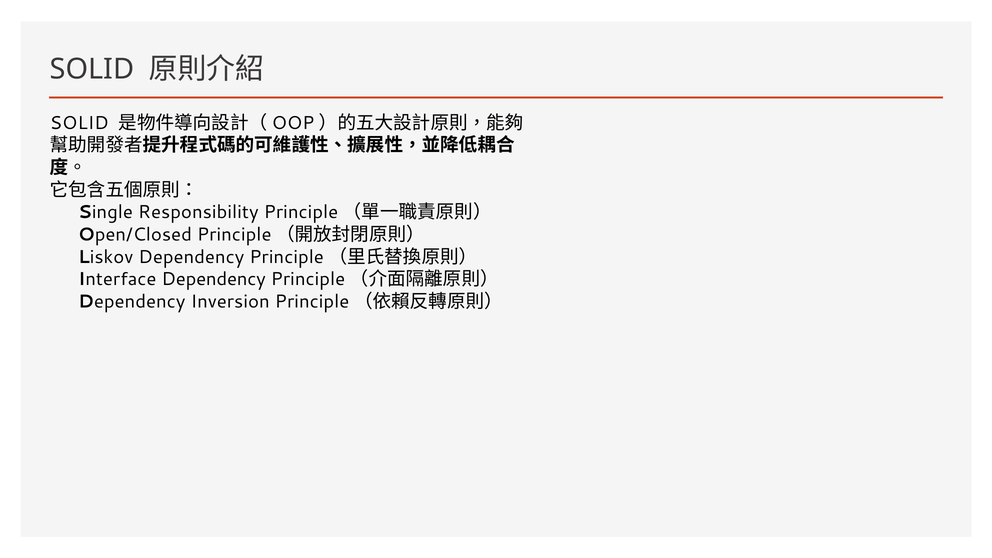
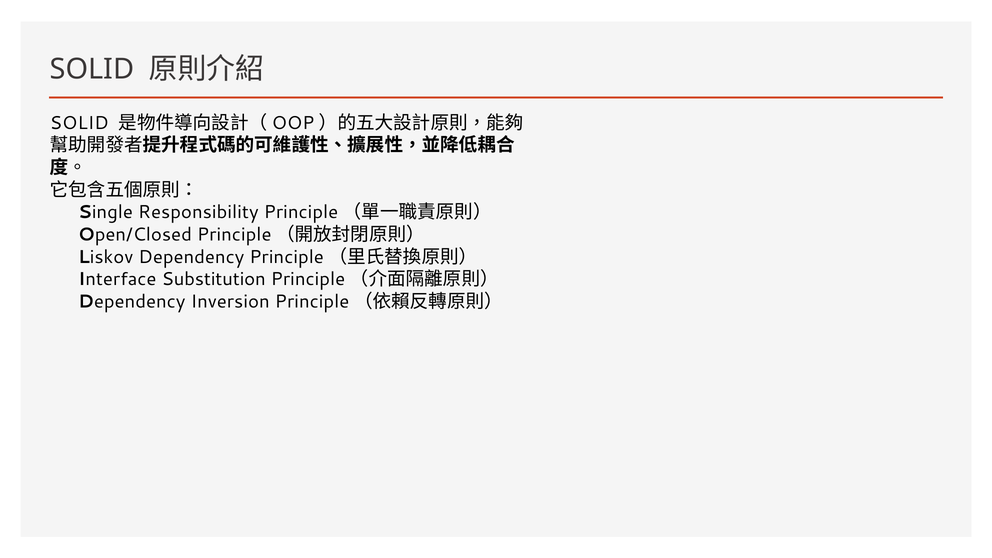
Interface Dependency: Dependency -> Substitution (214, 279)
